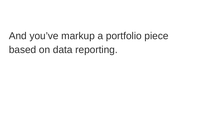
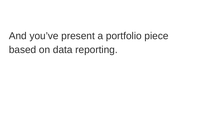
markup: markup -> present (78, 36)
